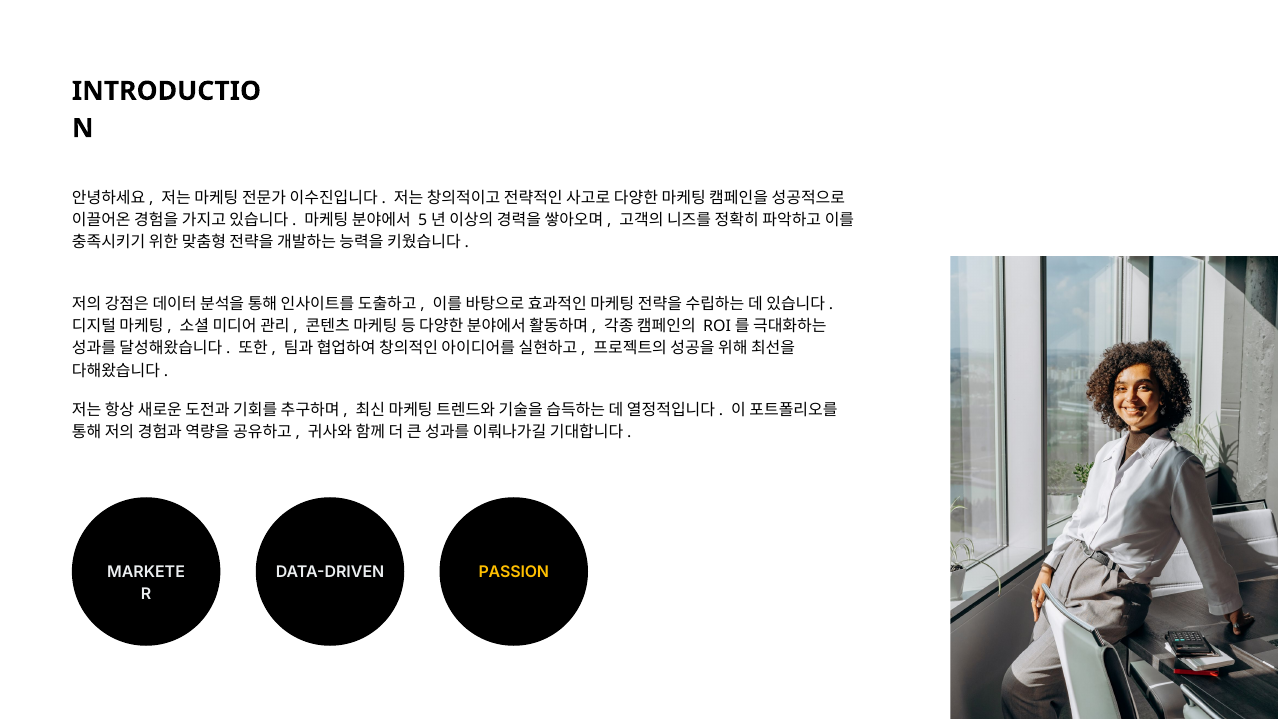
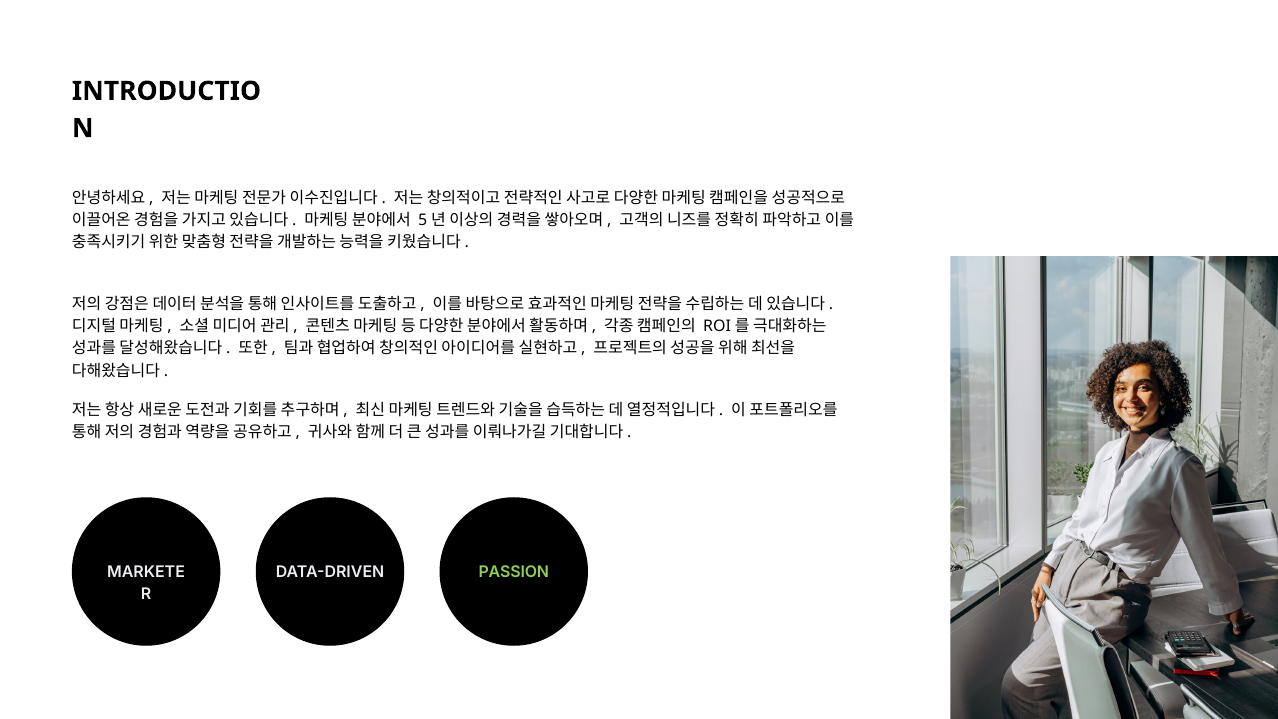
PASSION colour: yellow -> light green (514, 572)
